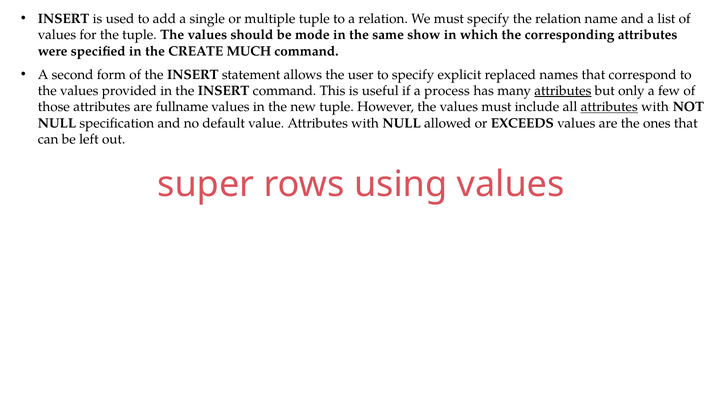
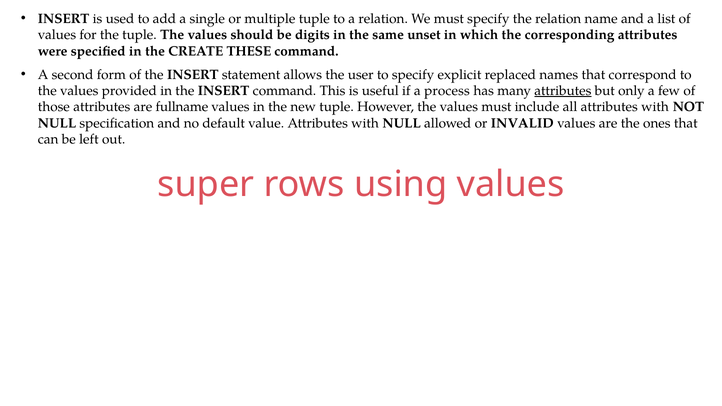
mode: mode -> digits (312, 35)
show: show -> unset (424, 35)
MUCH: MUCH -> THESE (249, 51)
attributes underline: present -> none (609, 107)
EXCEEDS: EXCEEDS -> INVALID (522, 123)
